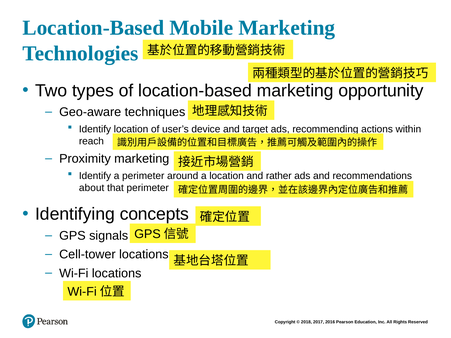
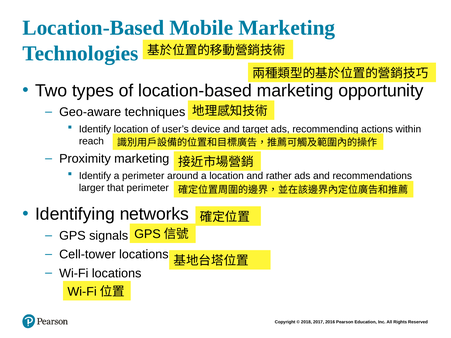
about: about -> larger (92, 188)
concepts: concepts -> networks (154, 214)
